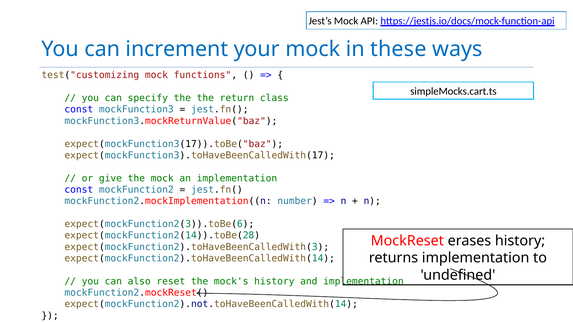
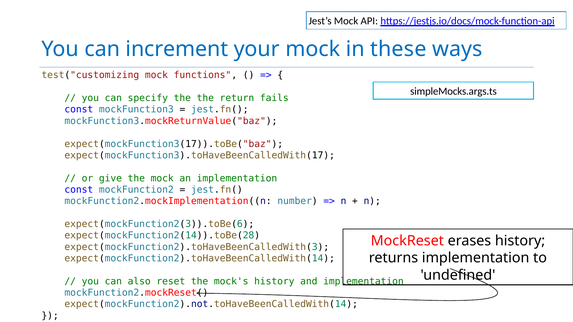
simpleMocks.cart.ts: simpleMocks.cart.ts -> simpleMocks.args.ts (453, 91)
class: class -> fails (274, 98)
